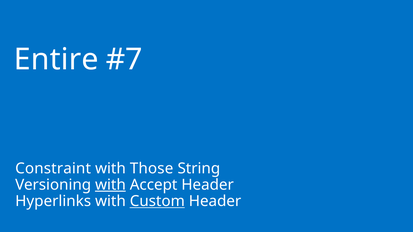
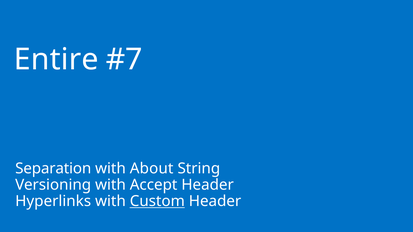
Constraint: Constraint -> Separation (53, 169)
Those: Those -> About (152, 169)
with underline: present -> none (110, 185)
